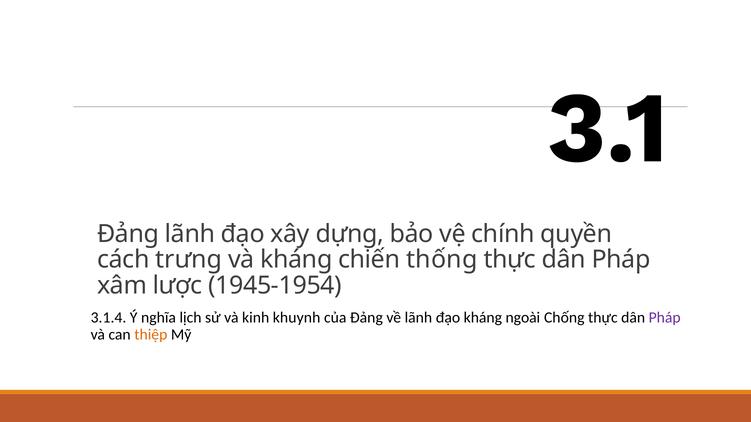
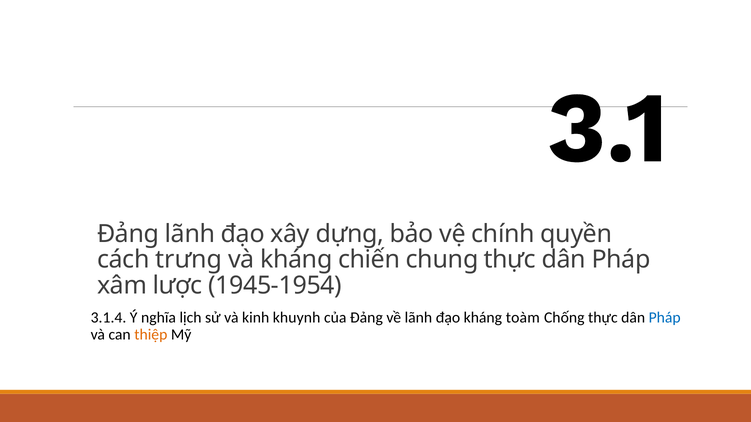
thống: thống -> chung (442, 260)
ngoài: ngoài -> toàm (523, 318)
Pháp colour: purple -> blue (665, 318)
